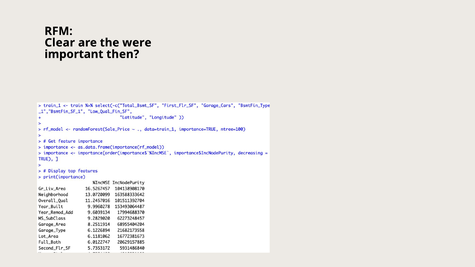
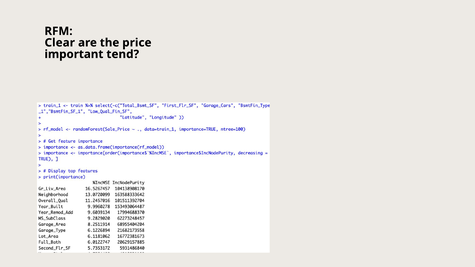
were: were -> price (137, 43)
then: then -> tend (123, 54)
